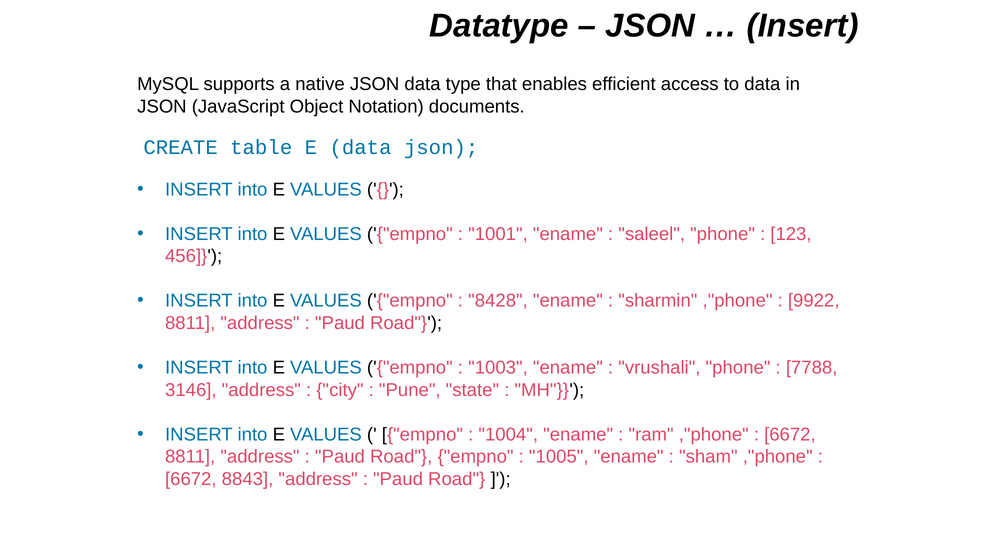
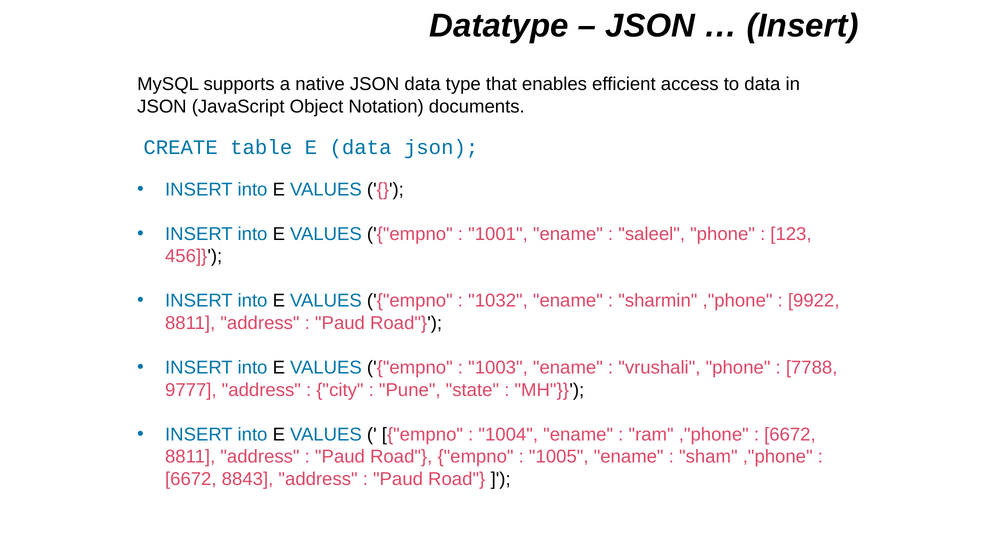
8428: 8428 -> 1032 (498, 301)
3146: 3146 -> 9777 (191, 390)
